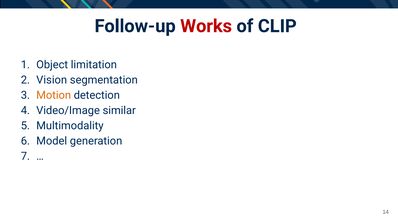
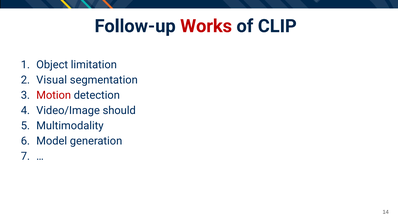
Vision: Vision -> Visual (52, 80)
Motion colour: orange -> red (54, 95)
similar: similar -> should (119, 110)
